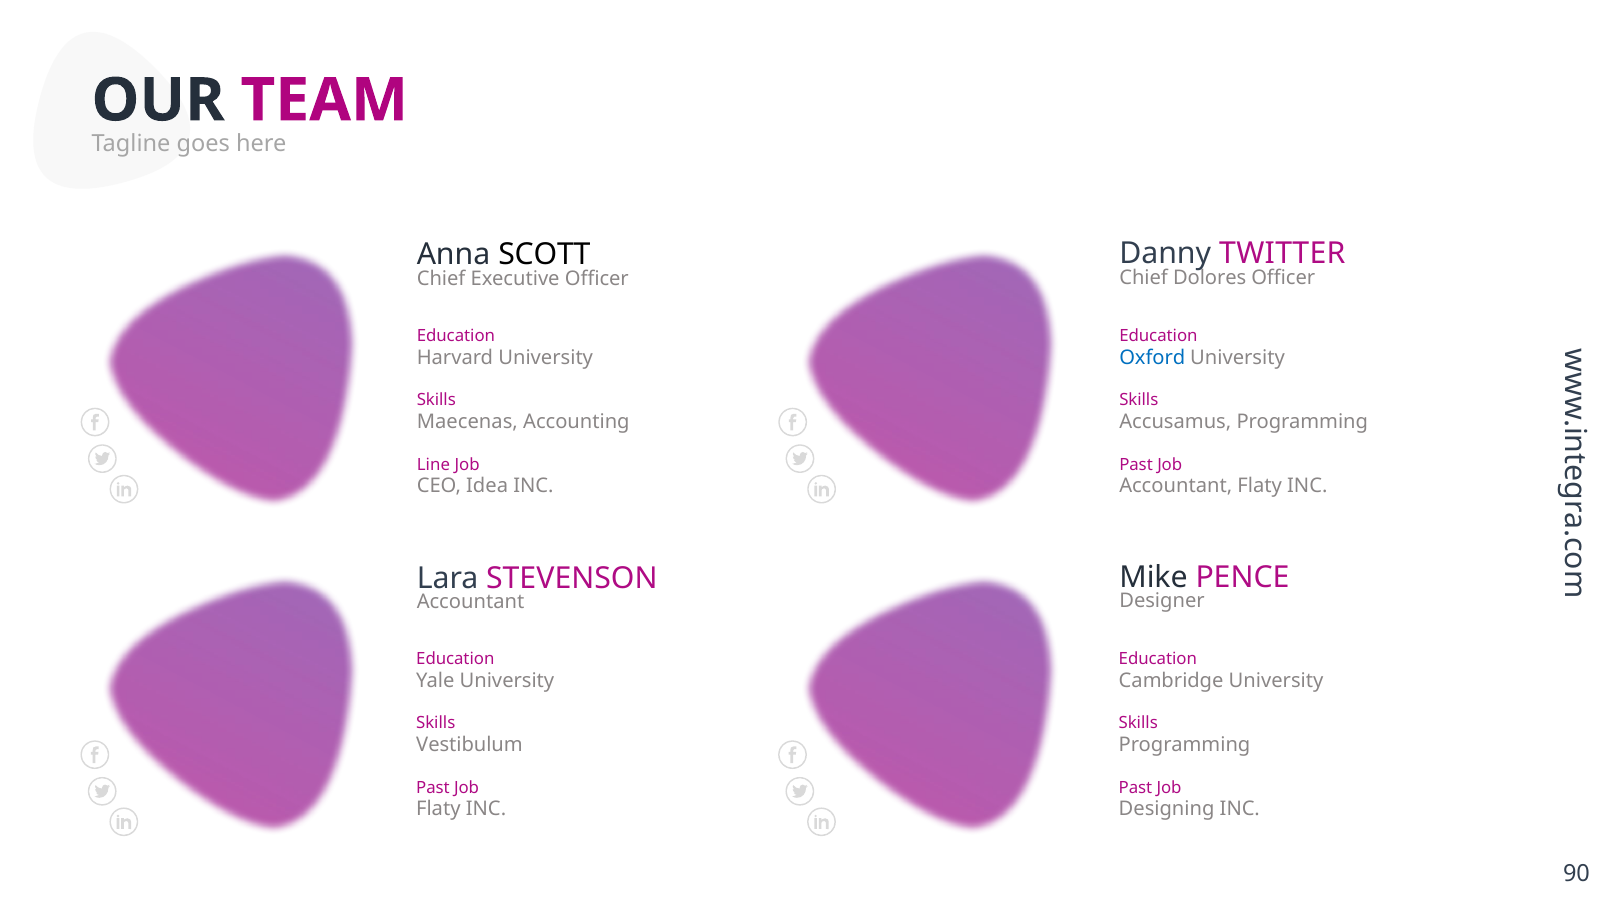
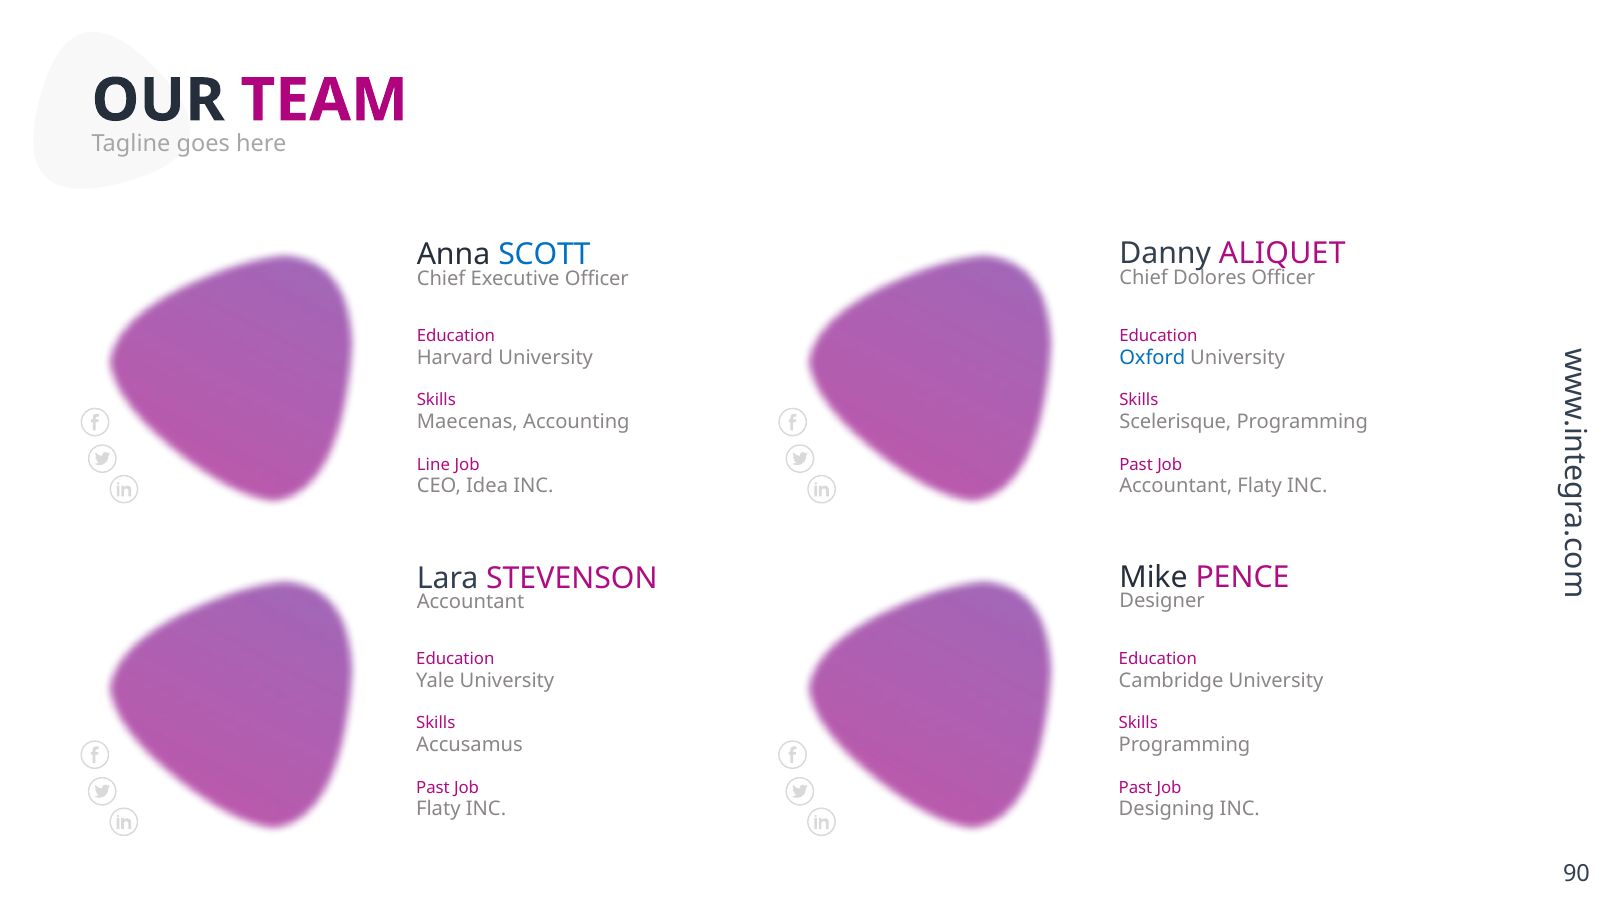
TWITTER: TWITTER -> ALIQUET (1282, 254)
SCOTT colour: black -> blue (544, 255)
Accusamus: Accusamus -> Scelerisque (1175, 421)
Vestibulum: Vestibulum -> Accusamus (469, 744)
